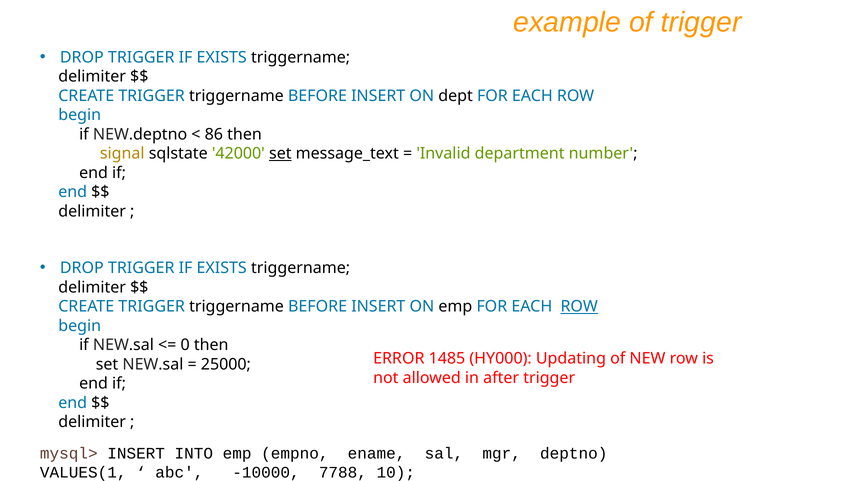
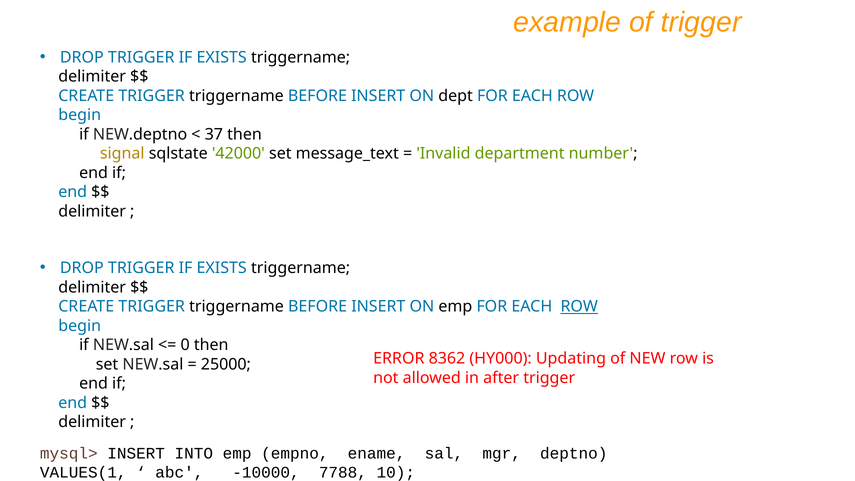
86: 86 -> 37 (214, 134)
set underline: present -> none (280, 154)
1485: 1485 -> 8362 (447, 359)
